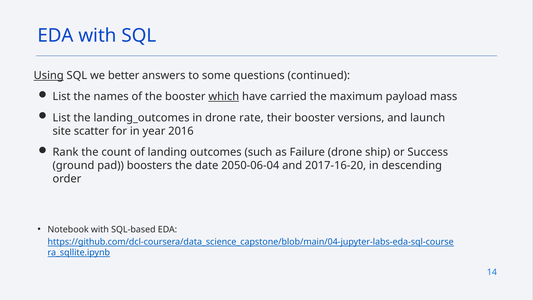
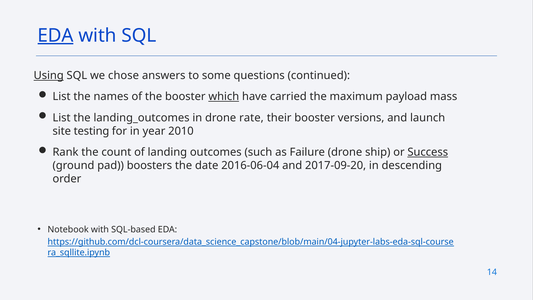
EDA underline: none -> present (56, 36)
better: better -> chose (124, 75)
scatter: scatter -> testing (92, 131)
2016: 2016 -> 2010 (181, 131)
Success underline: none -> present (428, 152)
2050-06-04: 2050-06-04 -> 2016-06-04 (250, 165)
2017-16-20: 2017-16-20 -> 2017-09-20 (336, 165)
